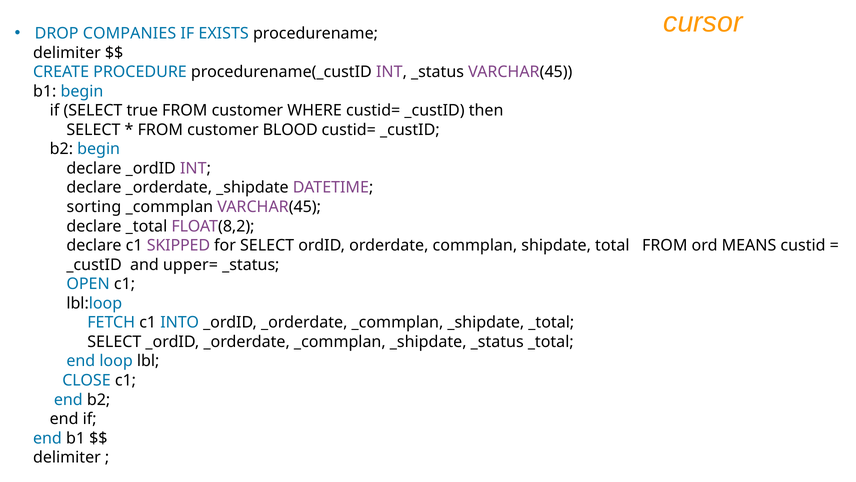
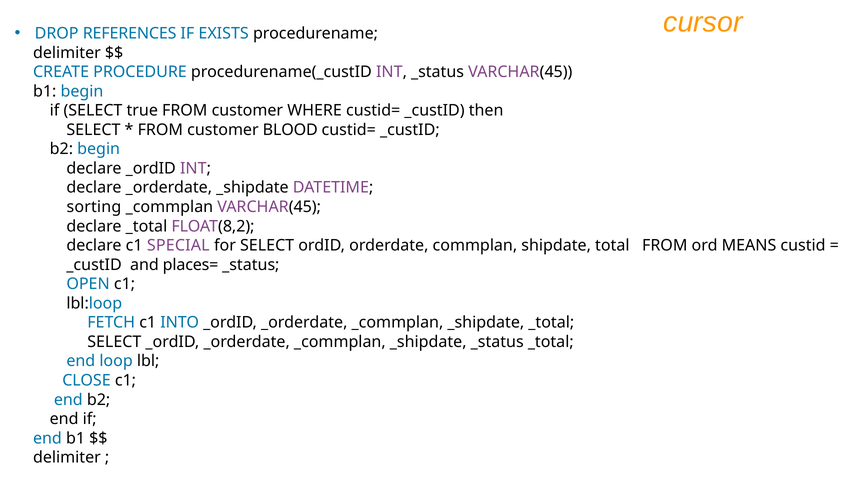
COMPANIES: COMPANIES -> REFERENCES (130, 33)
SKIPPED: SKIPPED -> SPECIAL (178, 245)
upper=: upper= -> places= (191, 265)
